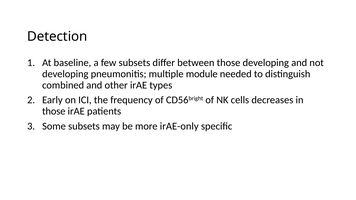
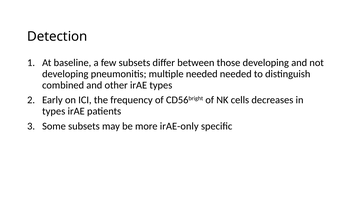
multiple module: module -> needed (202, 74)
those: those -> types (54, 111)
